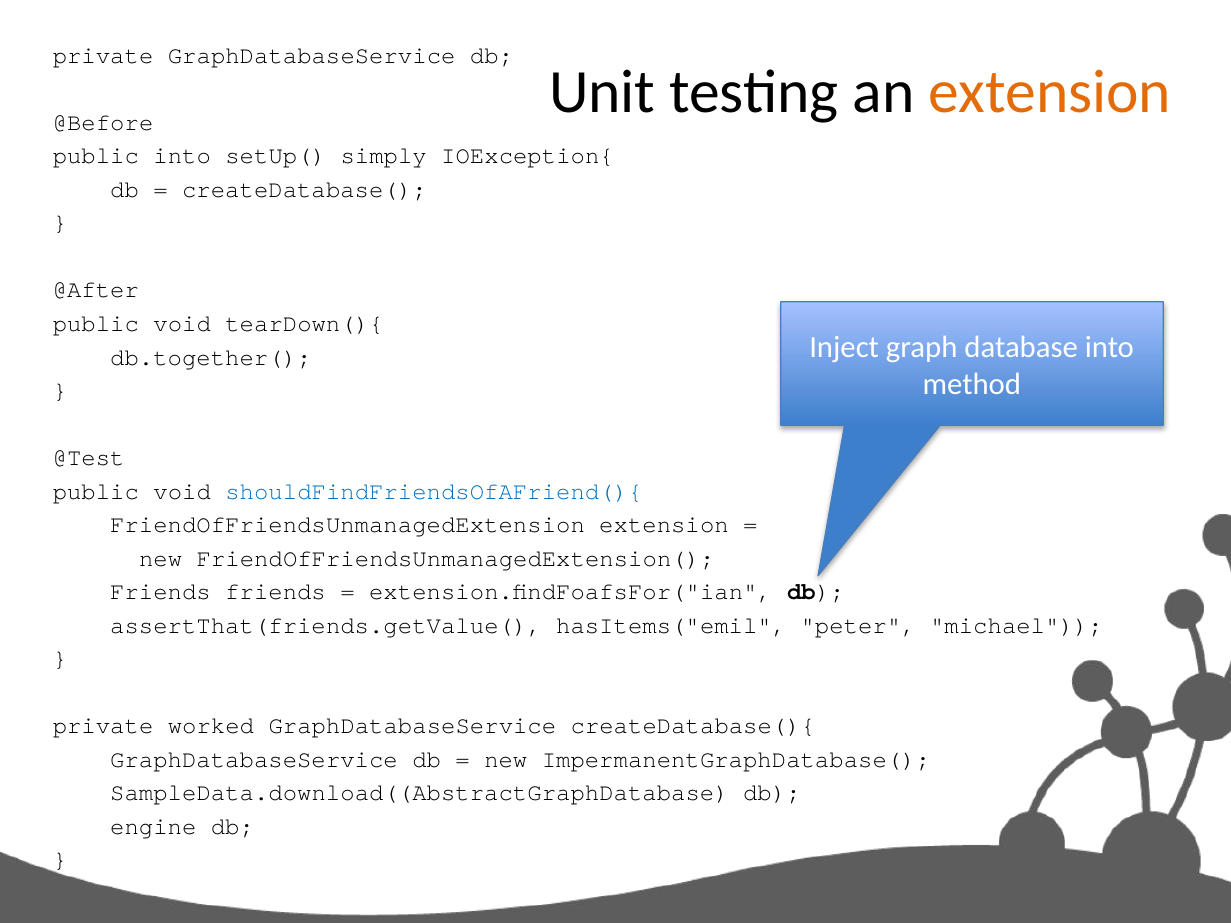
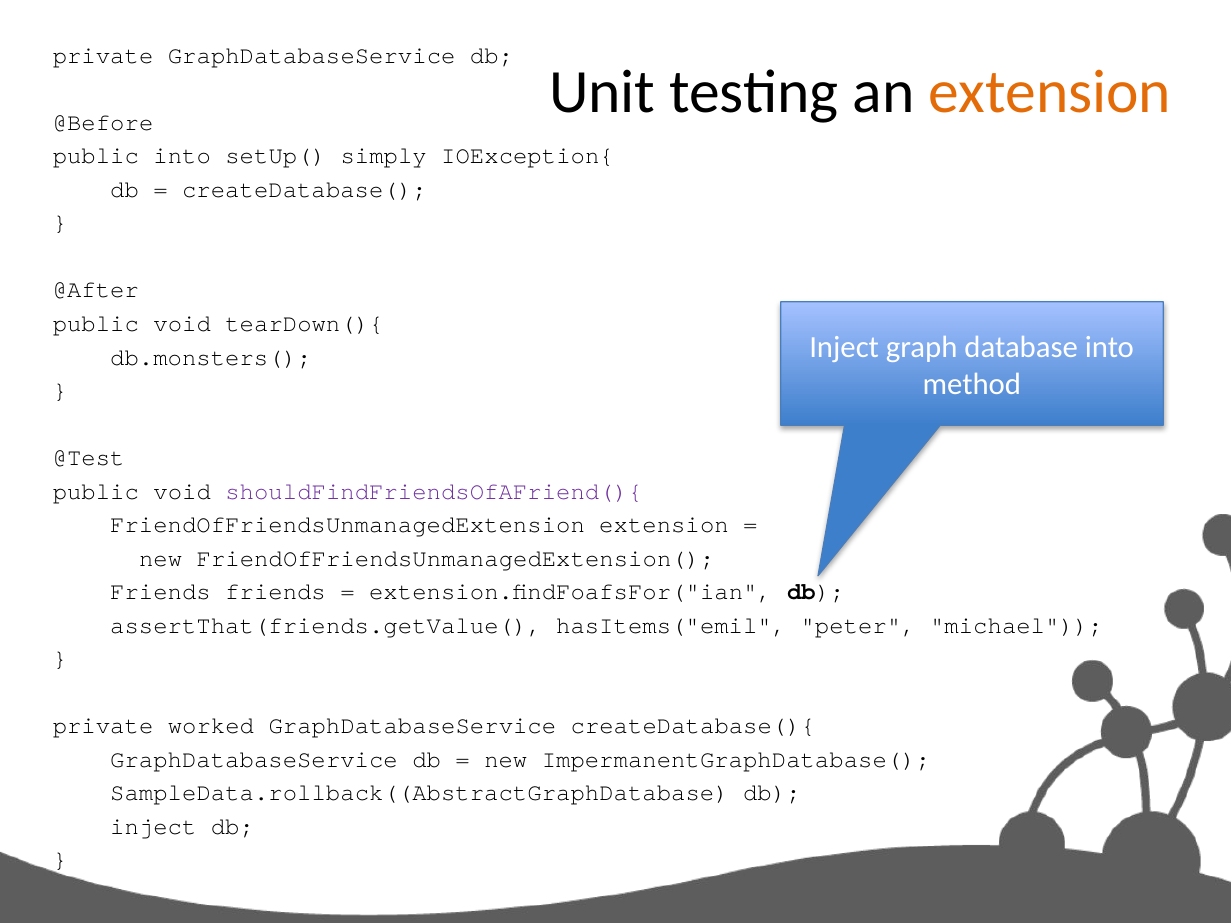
db.together(: db.together( -> db.monsters( (211, 357)
shouldFindFriendsOfAFriend(){ colour: blue -> purple (434, 491)
SampleData.download((AbstractGraphDatabase: SampleData.download((AbstractGraphDatabase -> SampleData.rollback((AbstractGraphDatabase (419, 793)
engine: engine -> inject (153, 827)
